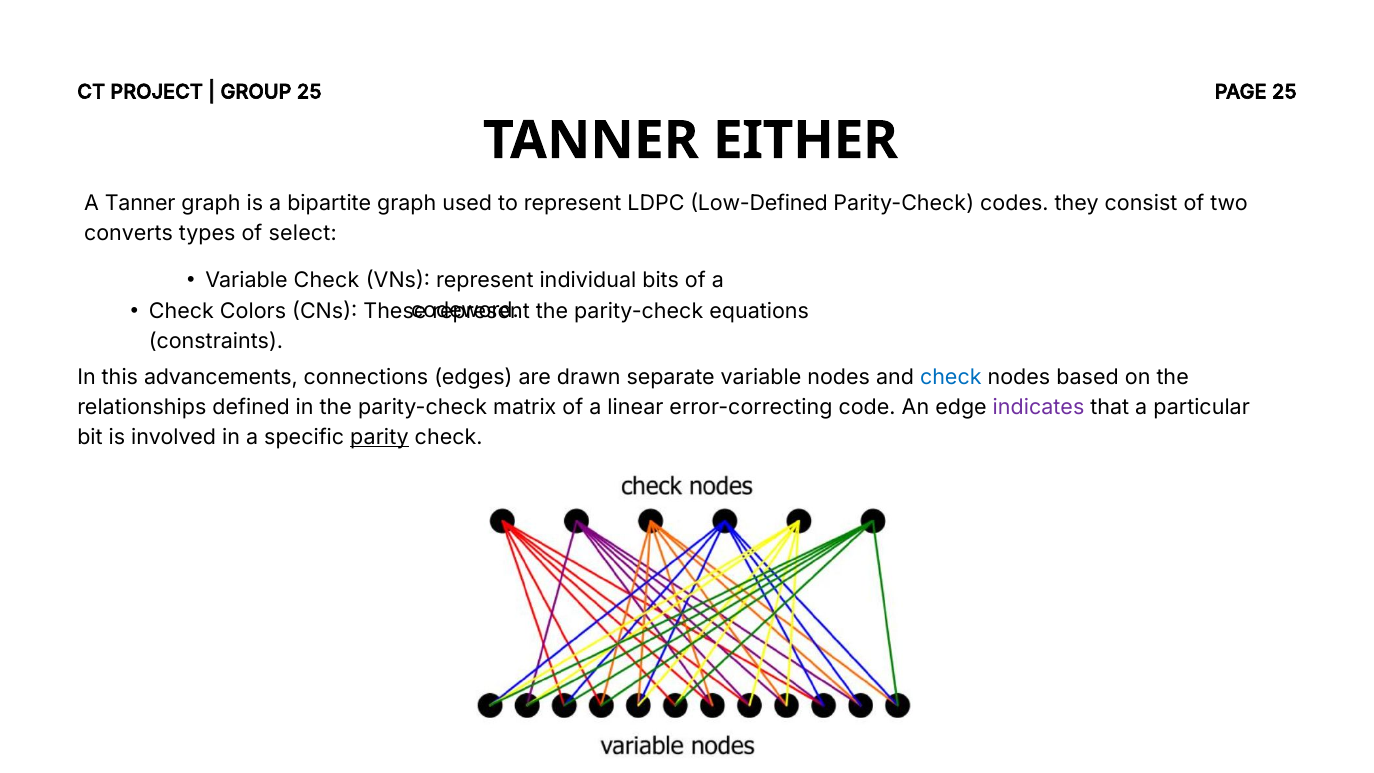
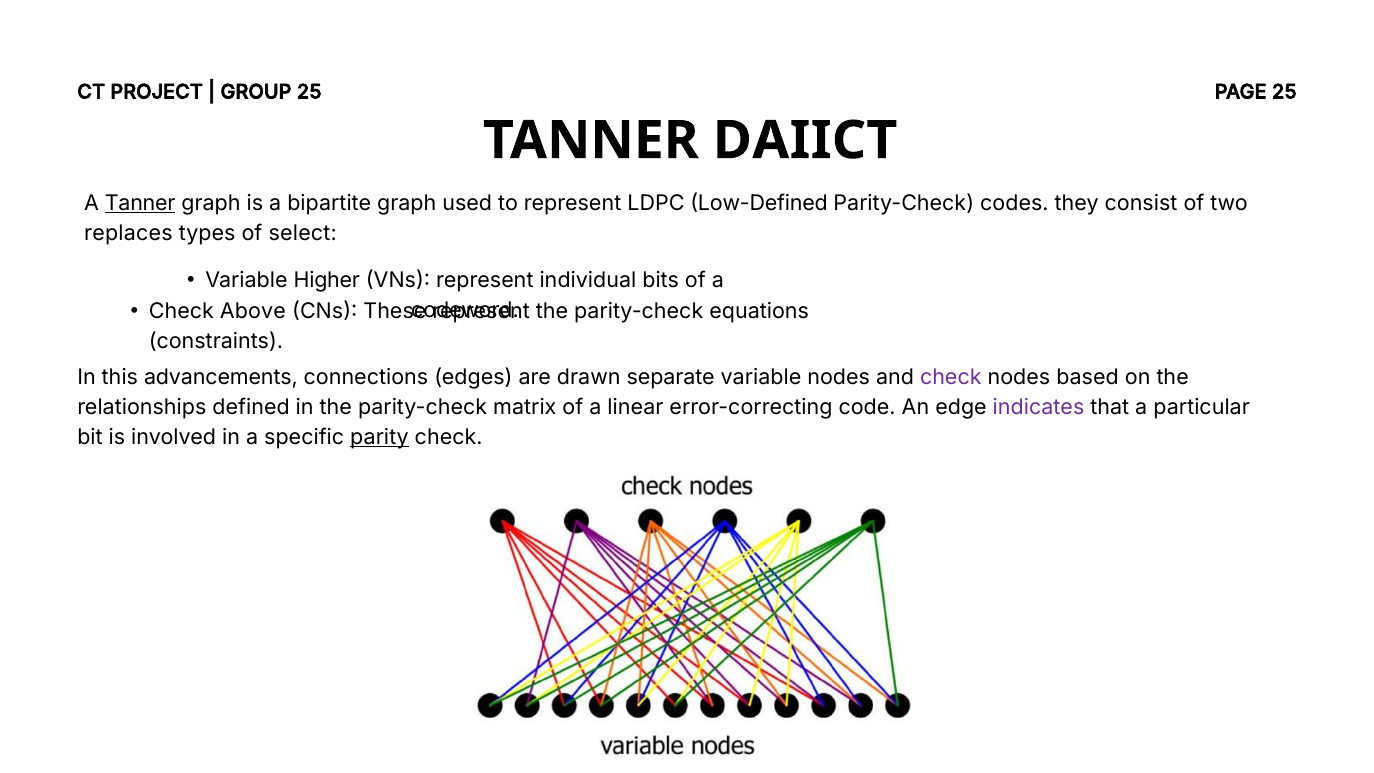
EITHER: EITHER -> DAIICT (805, 141)
Tanner underline: none -> present (140, 203)
converts: converts -> replaces (128, 233)
Variable Check: Check -> Higher (327, 280)
Colors: Colors -> Above (253, 312)
check colour: blue -> purple (951, 377)
